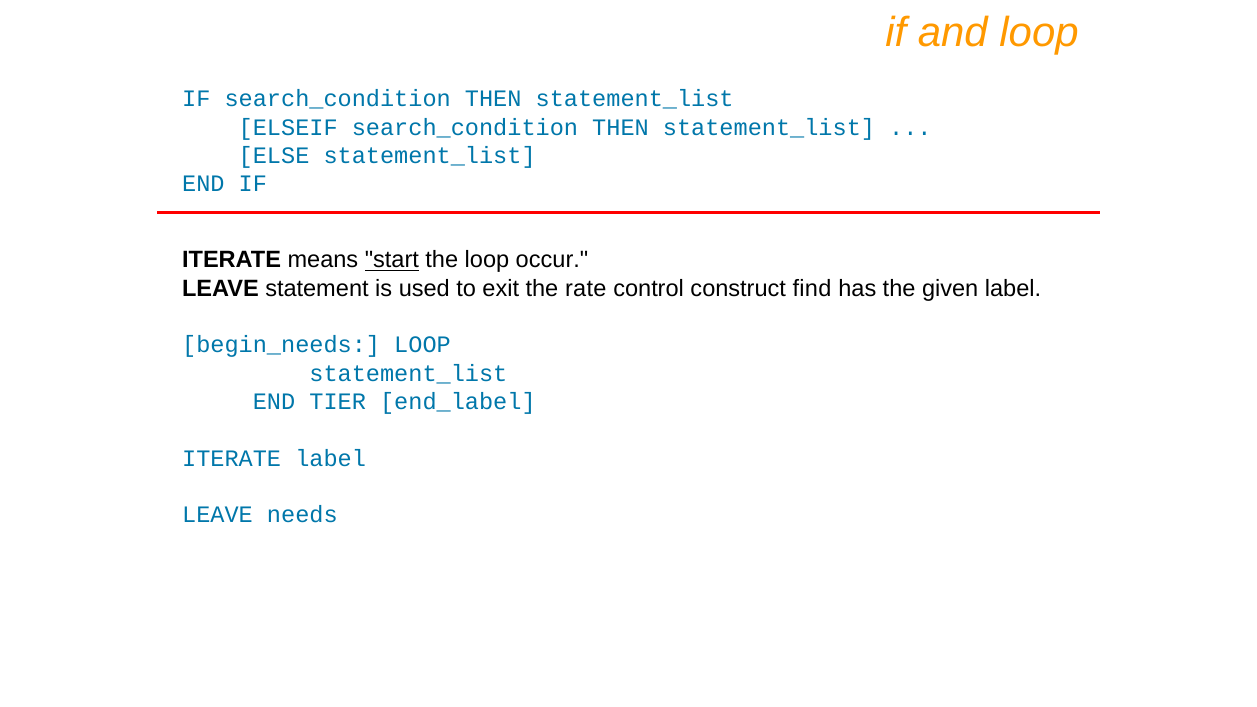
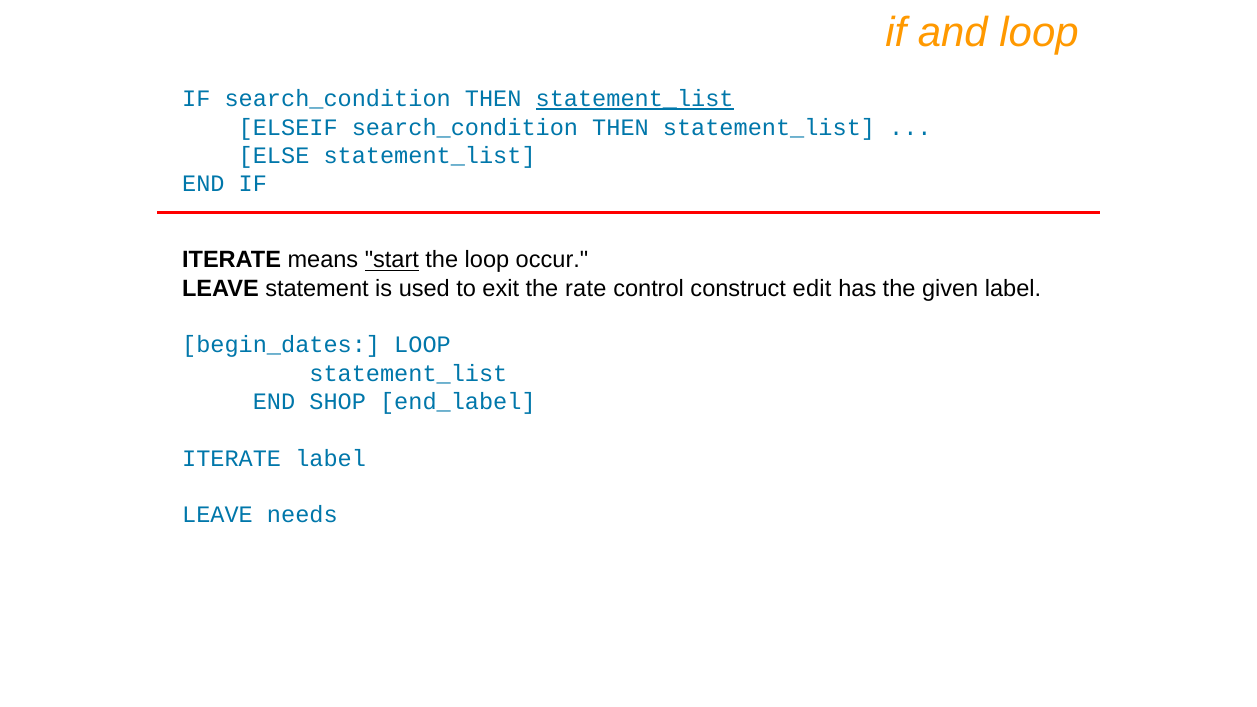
statement_list underline: none -> present (635, 99)
find: find -> edit (812, 288)
begin_needs: begin_needs -> begin_dates (281, 345)
TIER: TIER -> SHOP (338, 402)
